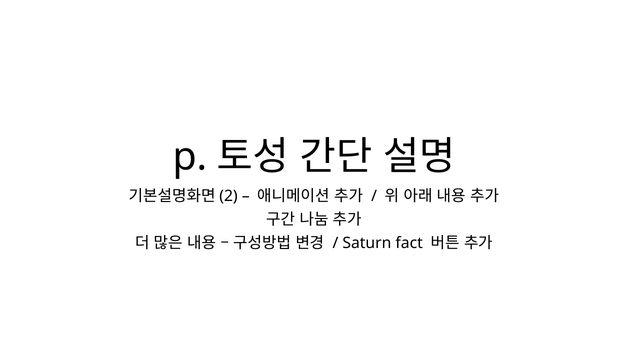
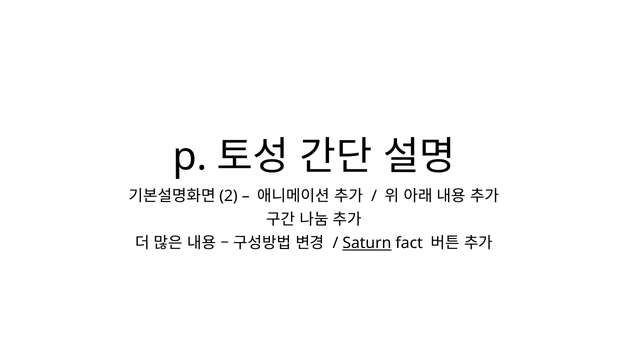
Saturn underline: none -> present (367, 243)
